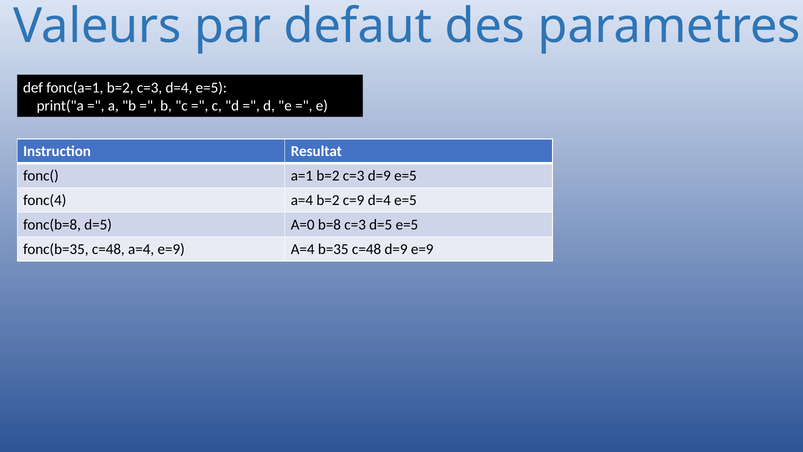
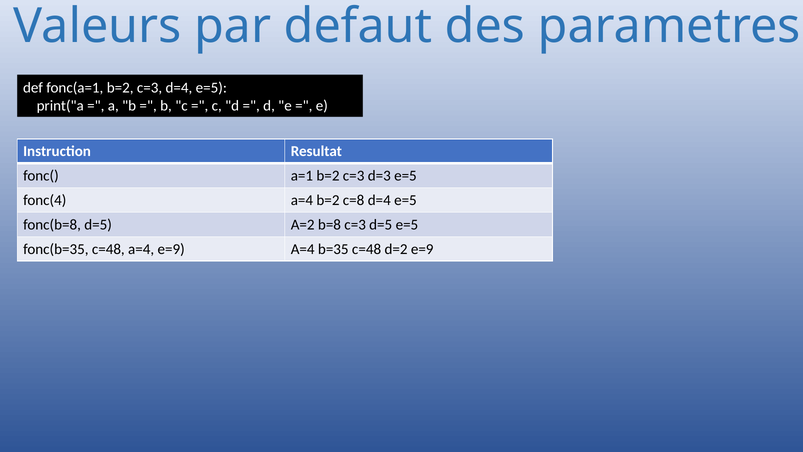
c=3 d=9: d=9 -> d=3 (379, 176)
c=9: c=9 -> c=8 (354, 200)
A=0: A=0 -> A=2 (303, 224)
c=48 d=9: d=9 -> d=2 (396, 249)
